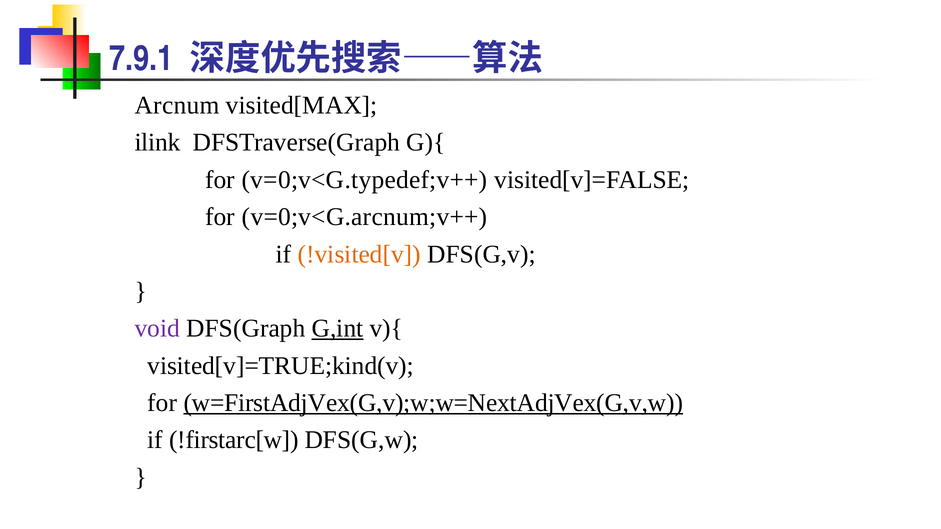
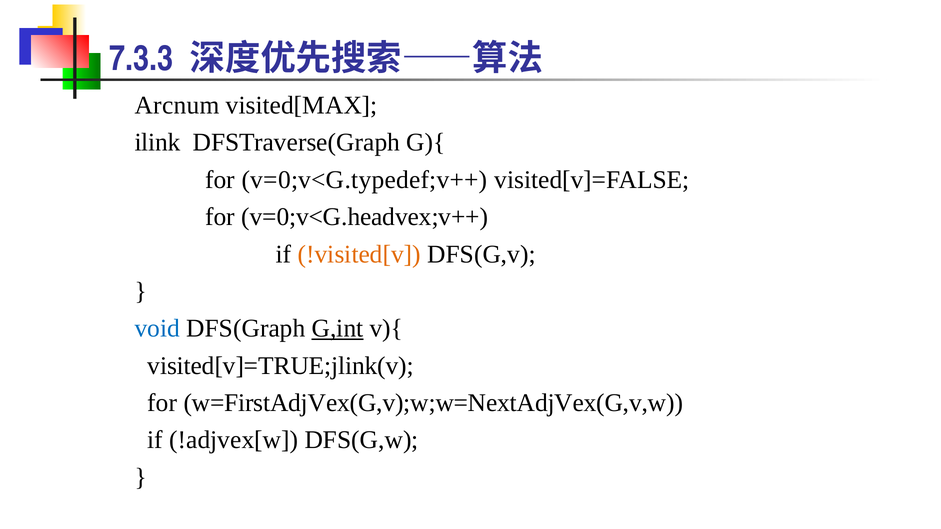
7.9.1: 7.9.1 -> 7.3.3 (141, 59)
v=0;v<G.arcnum;v++: v=0;v<G.arcnum;v++ -> v=0;v<G.headvex;v++ (365, 217)
void colour: purple -> blue (157, 329)
visited[v]=TRUE;kind(v: visited[v]=TRUE;kind(v -> visited[v]=TRUE;jlink(v (281, 366)
w=FirstAdjVex(G,v);w;w=NextAdjVex(G,v,w underline: present -> none (433, 403)
!firstarc[w: !firstarc[w -> !adjvex[w (234, 440)
